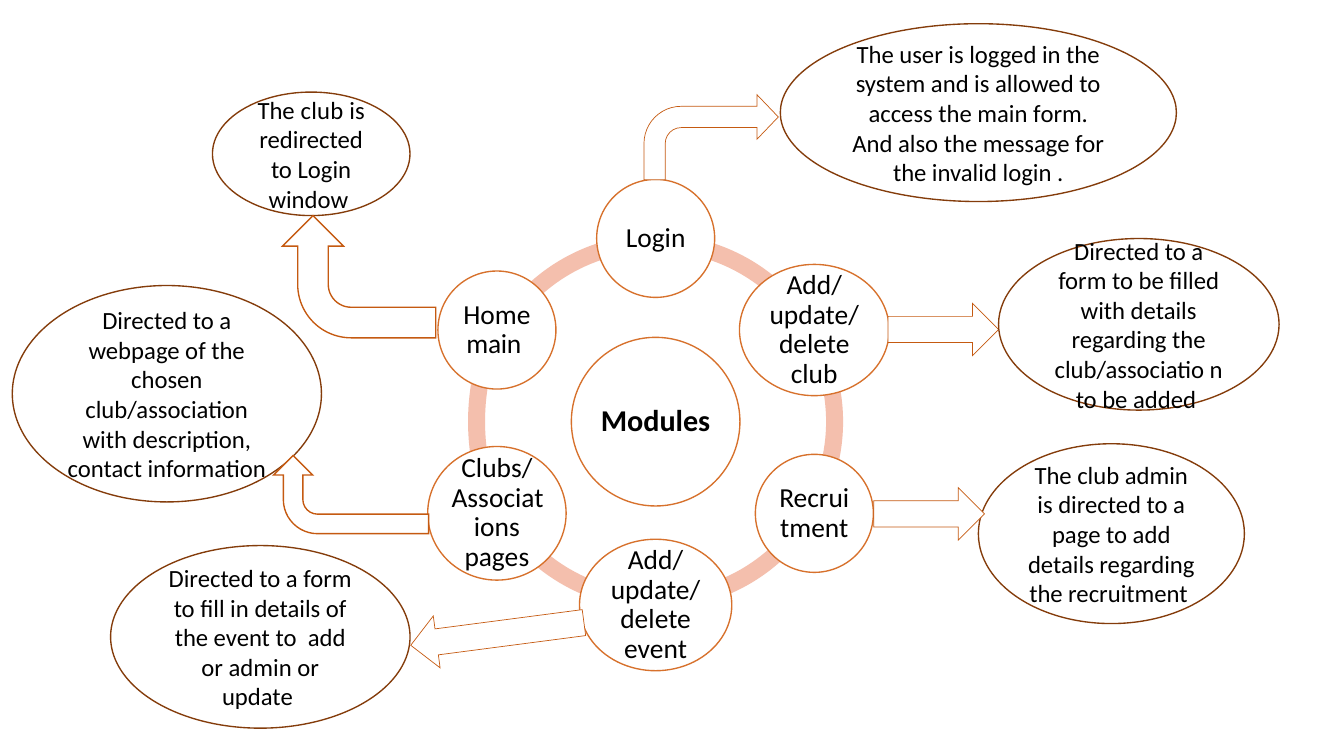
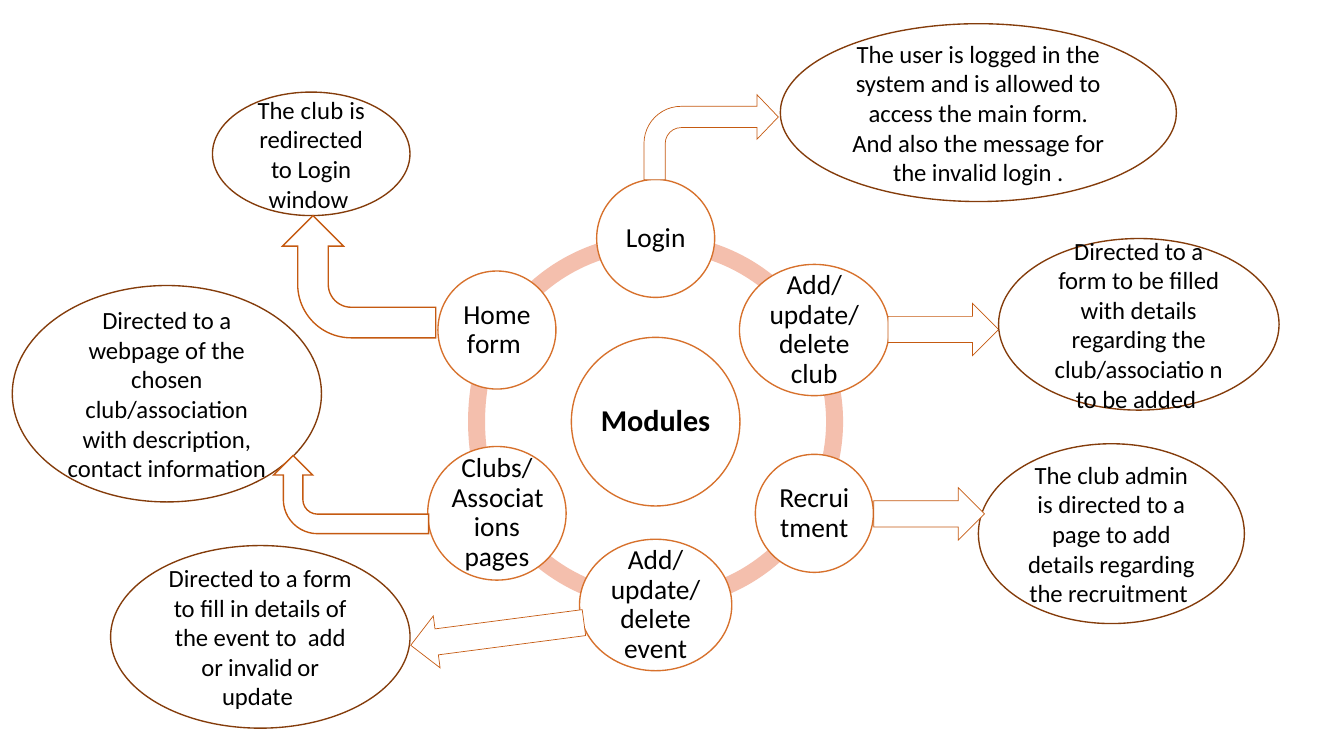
main: main -> form (494, 345)
or admin: admin -> invalid (260, 668)
